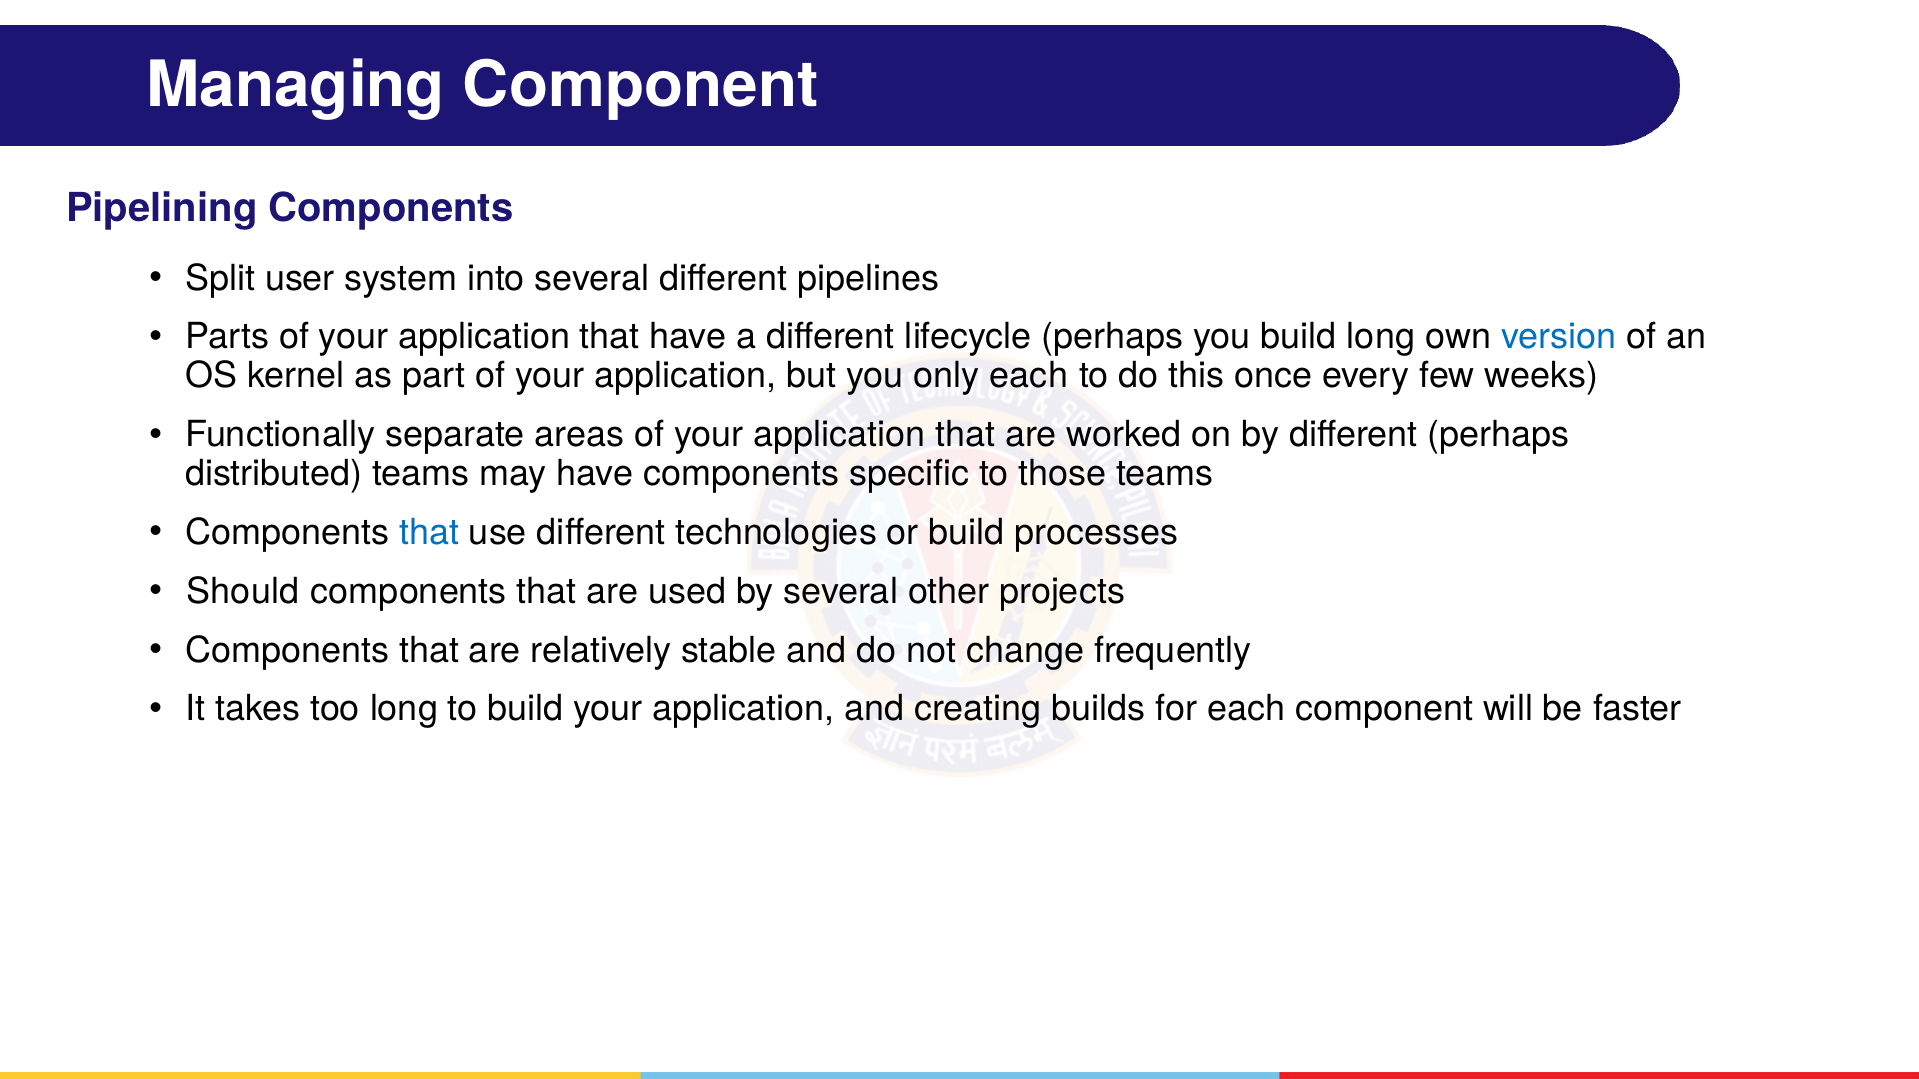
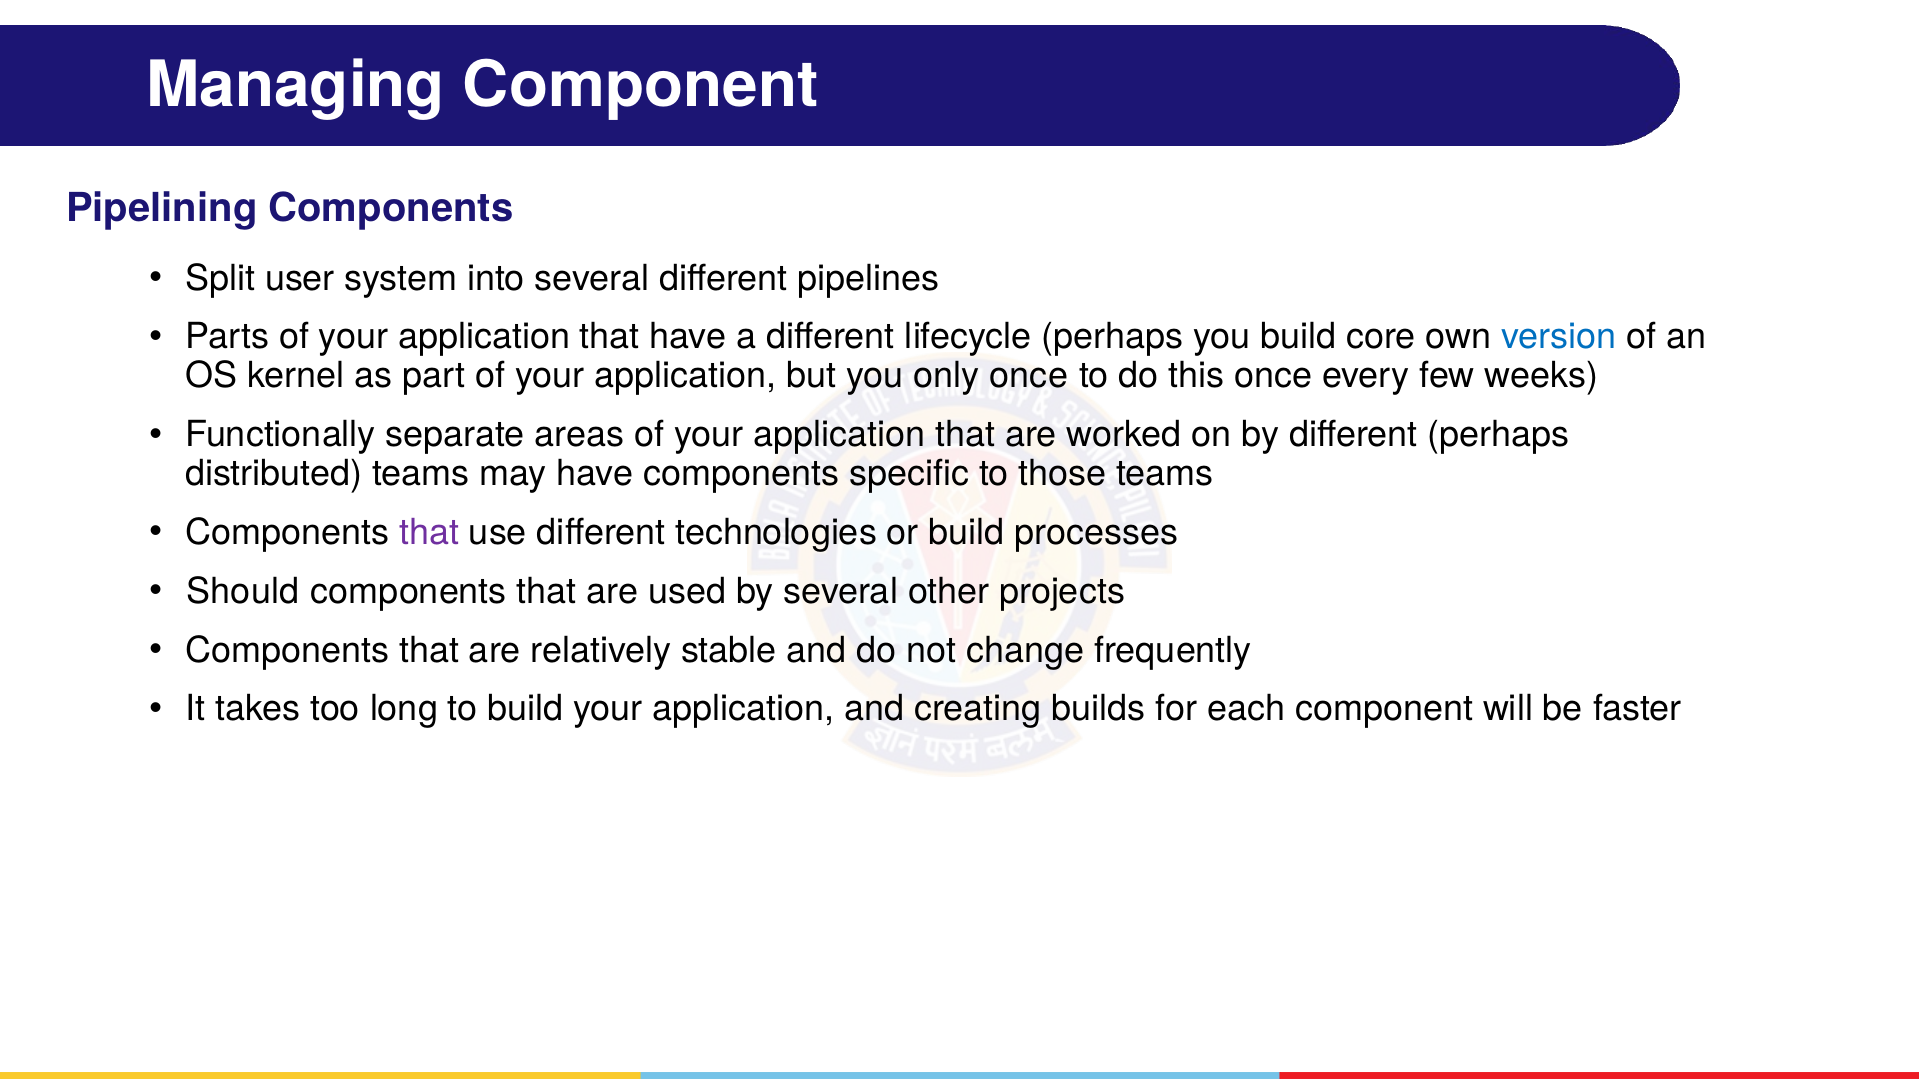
build long: long -> core (1381, 337)
only each: each -> once (1029, 376)
that colour: blue -> purple (429, 533)
